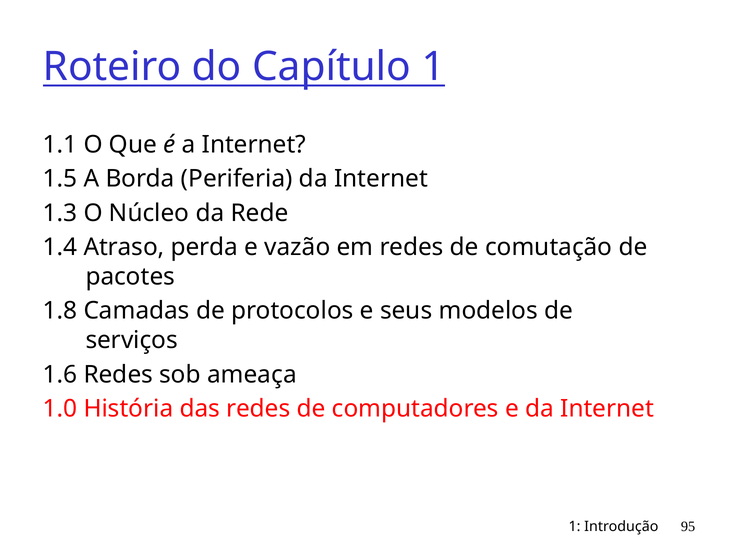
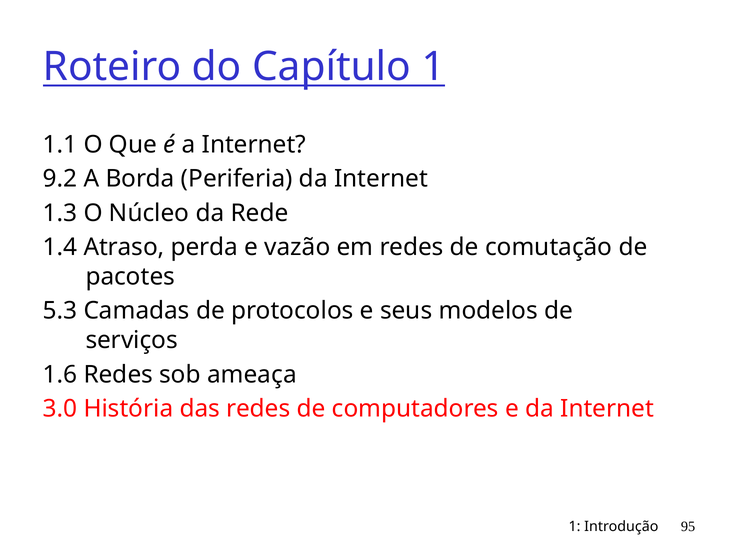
1.5: 1.5 -> 9.2 (60, 179)
1.8: 1.8 -> 5.3 (60, 311)
1.0: 1.0 -> 3.0 (60, 408)
